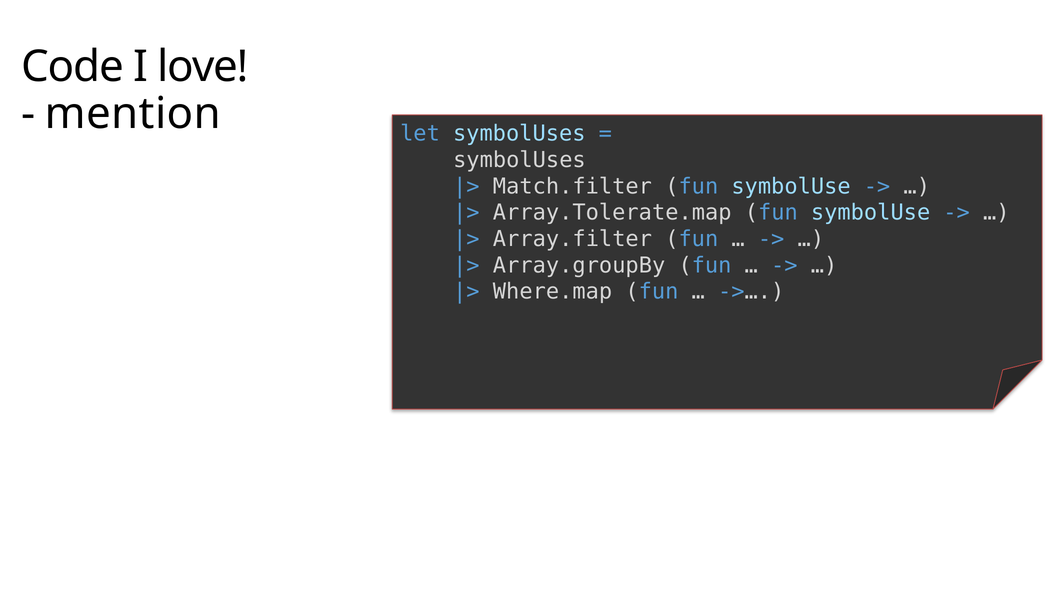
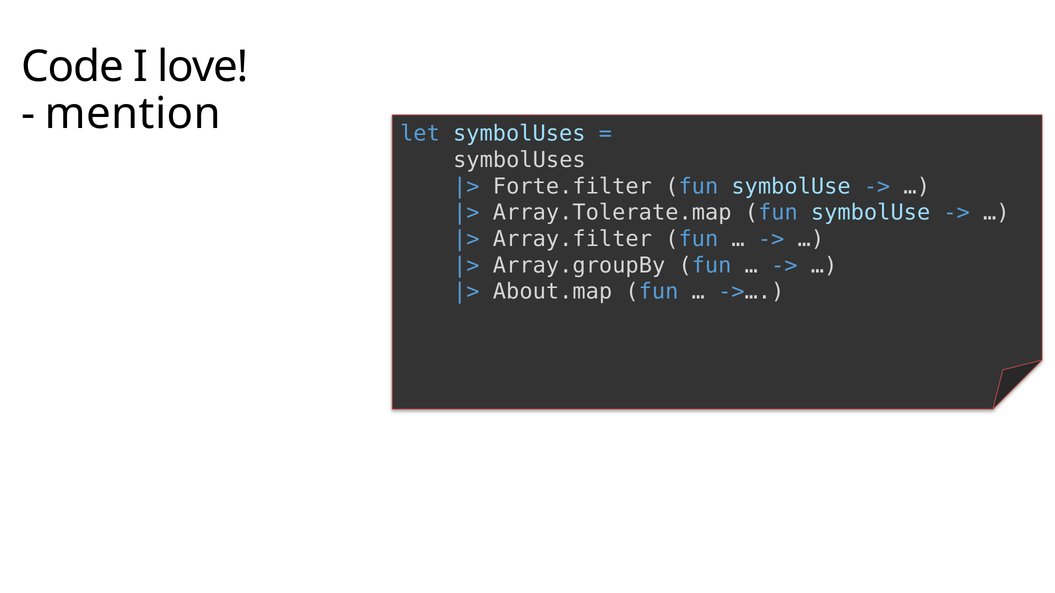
Match.filter: Match.filter -> Forte.filter (572, 186)
Where.map: Where.map -> About.map (553, 292)
